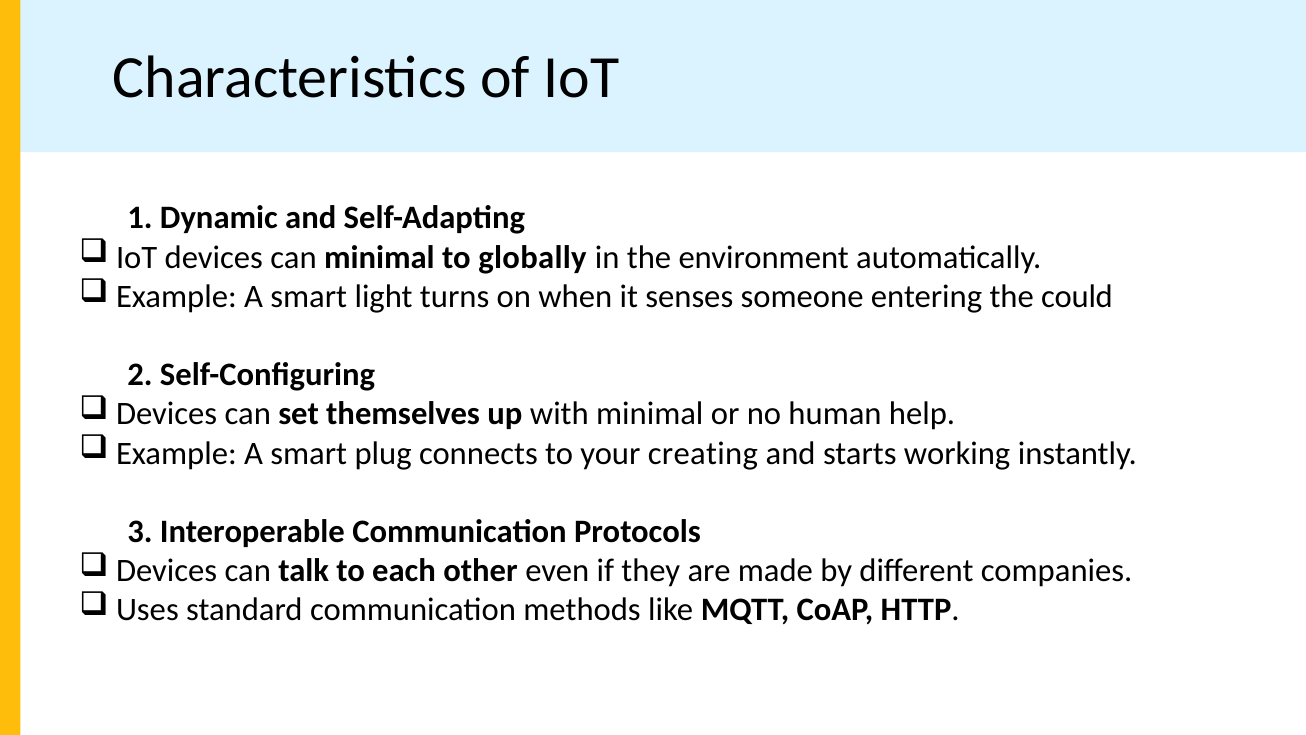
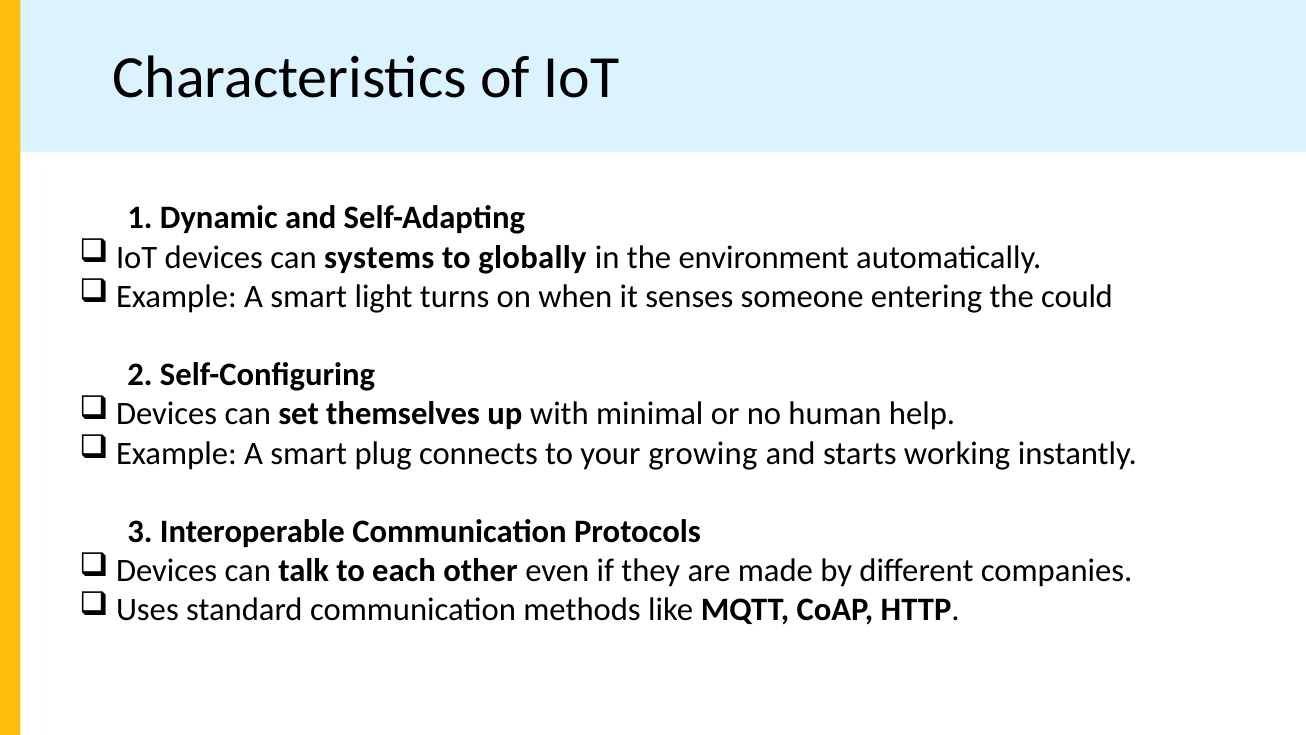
can minimal: minimal -> systems (379, 257)
creating: creating -> growing (703, 453)
